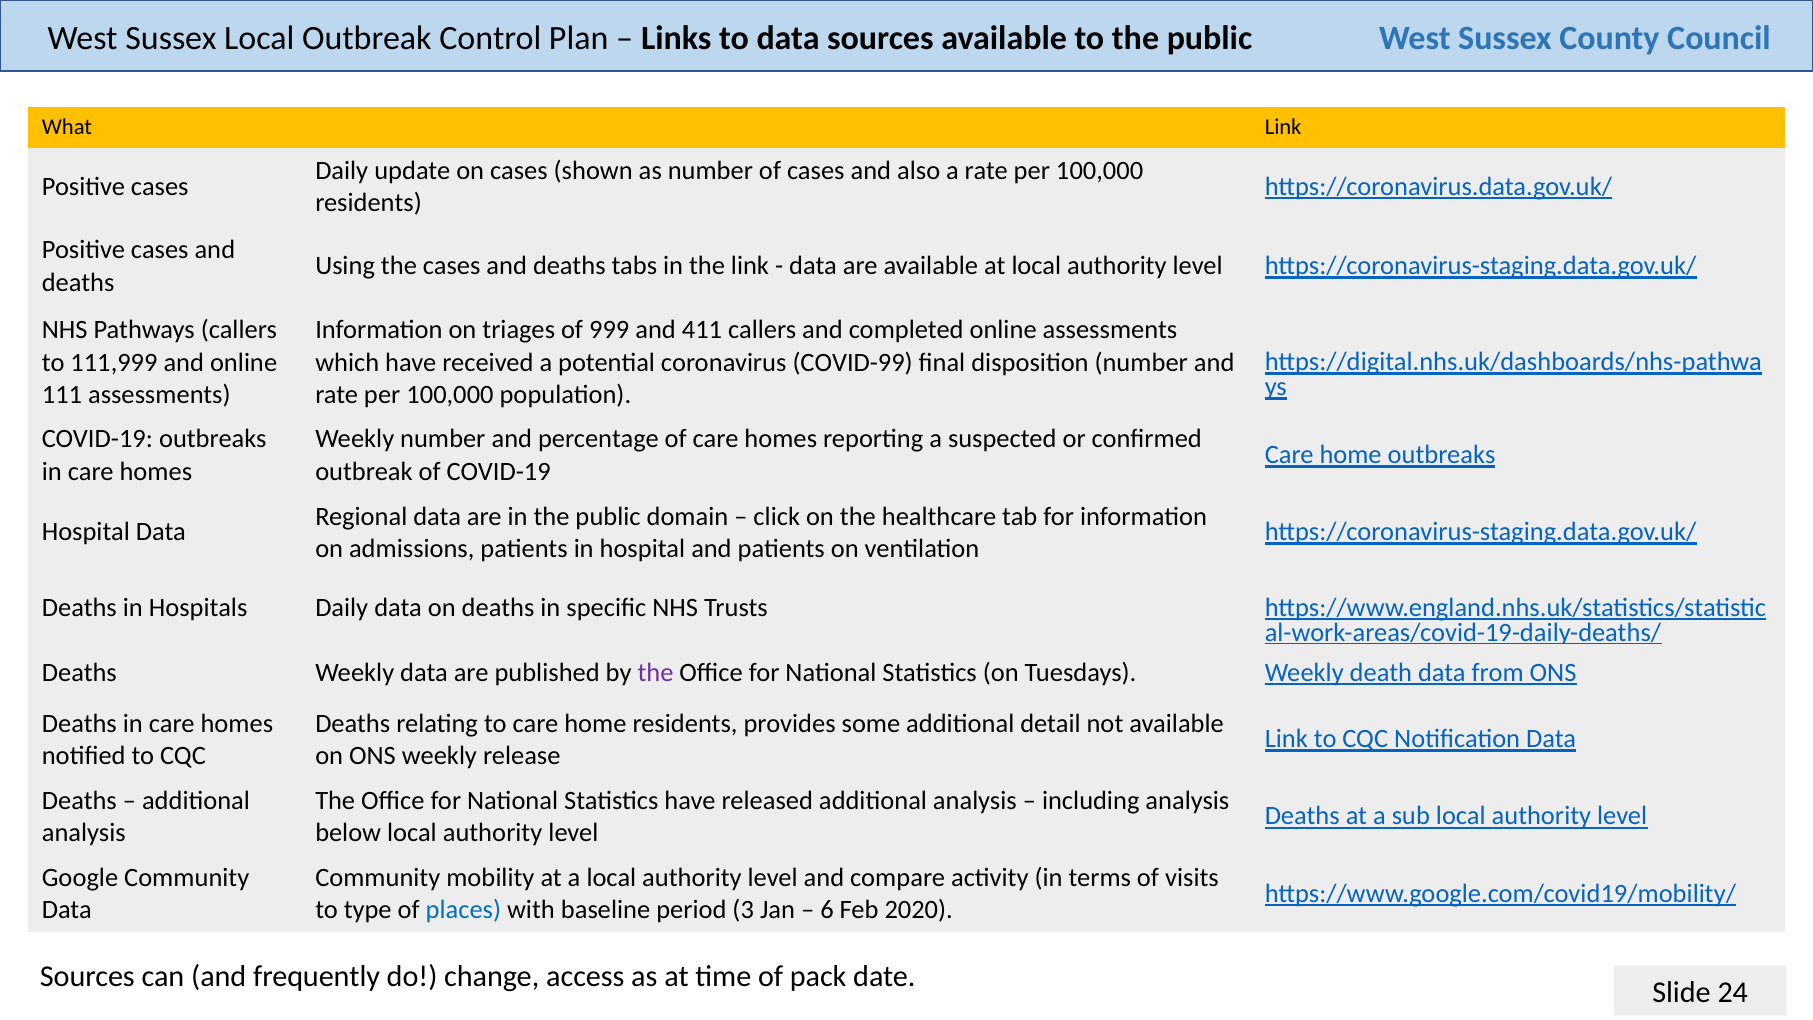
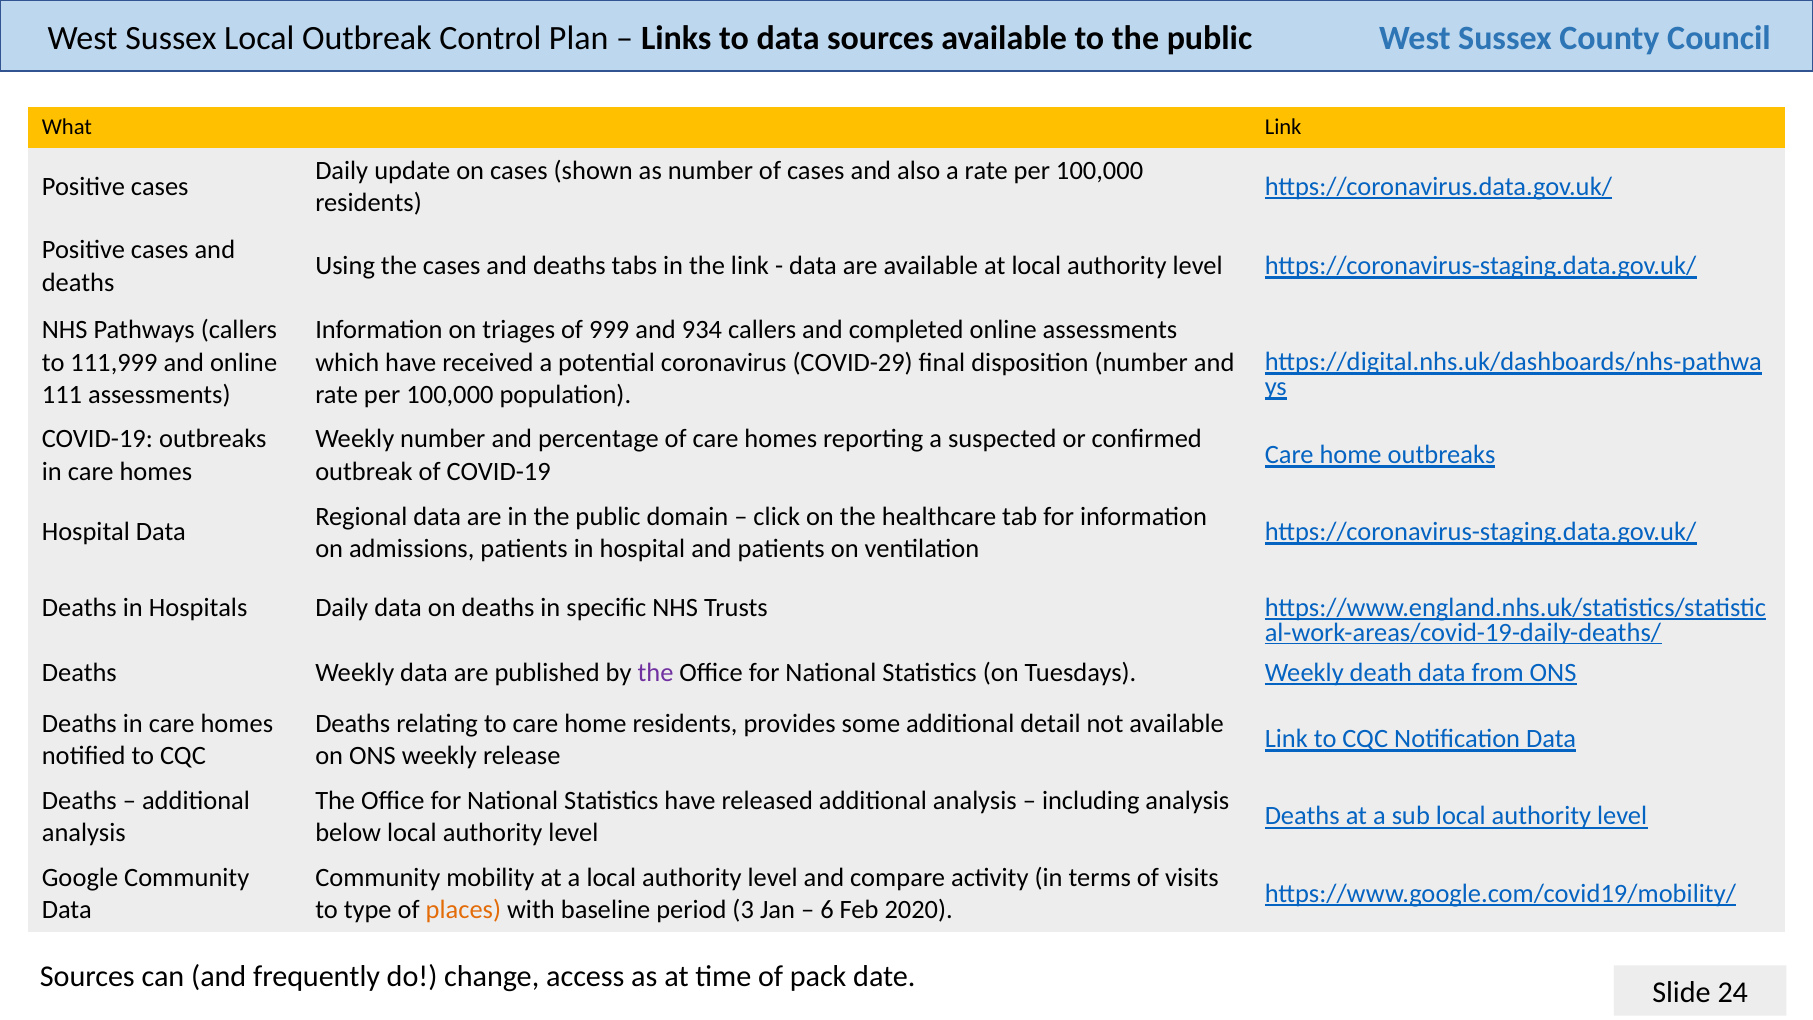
411: 411 -> 934 (702, 330)
COVID-99: COVID-99 -> COVID-29 (853, 362)
places colour: blue -> orange (463, 910)
